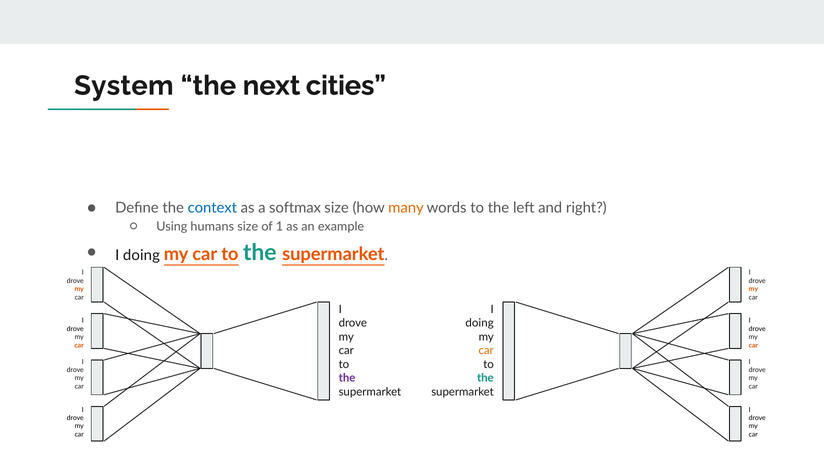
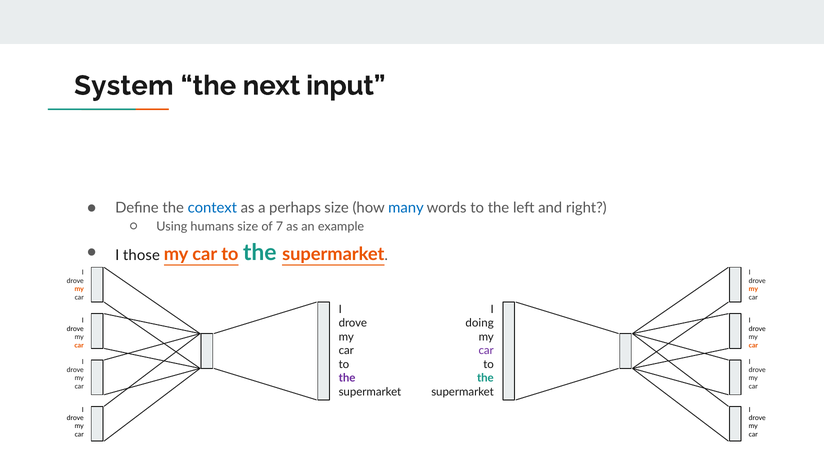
cities: cities -> input (346, 86)
softmax: softmax -> perhaps (295, 208)
many colour: orange -> blue (406, 208)
1: 1 -> 7 (279, 227)
doing: doing -> those (141, 256)
car colour: orange -> purple (486, 351)
